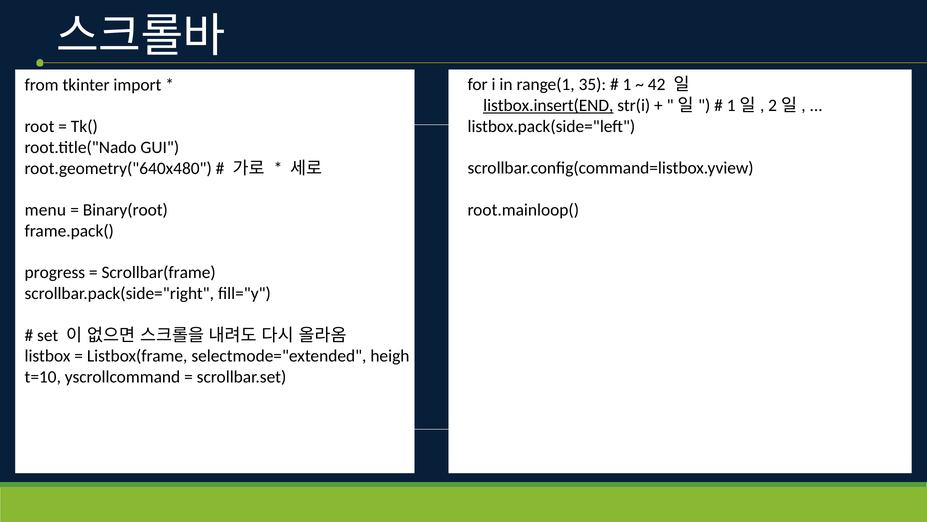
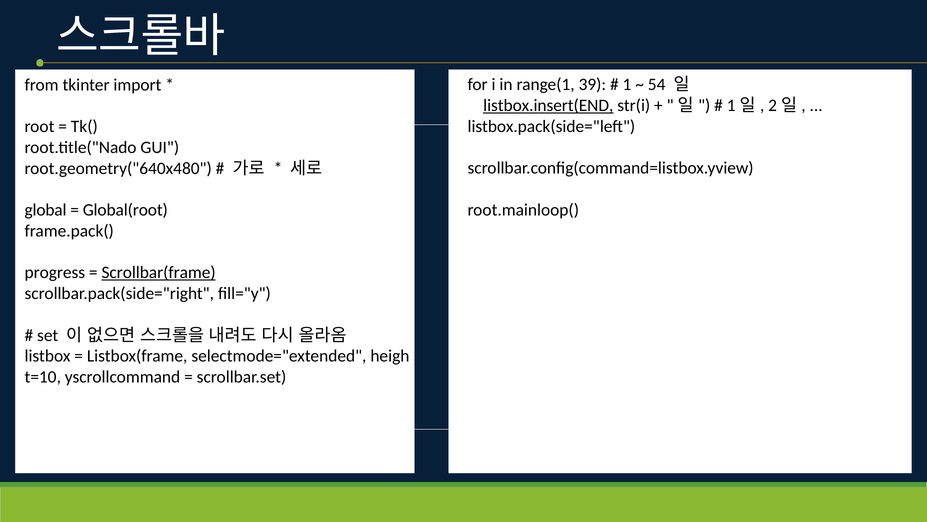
35: 35 -> 39 (592, 85)
42: 42 -> 54 (657, 85)
menu: menu -> global (46, 210)
Binary(root: Binary(root -> Global(root (125, 210)
Scrollbar(frame underline: none -> present (159, 272)
